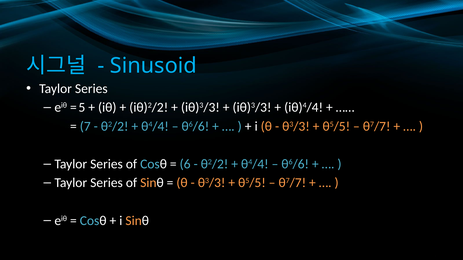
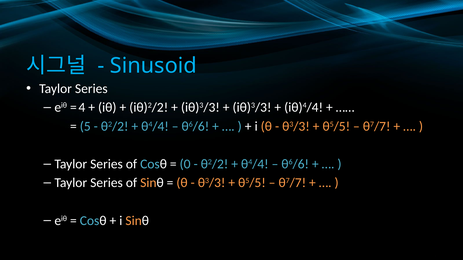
5: 5 -> 4 (82, 108)
7: 7 -> 5 (85, 127)
6: 6 -> 0 (185, 164)
